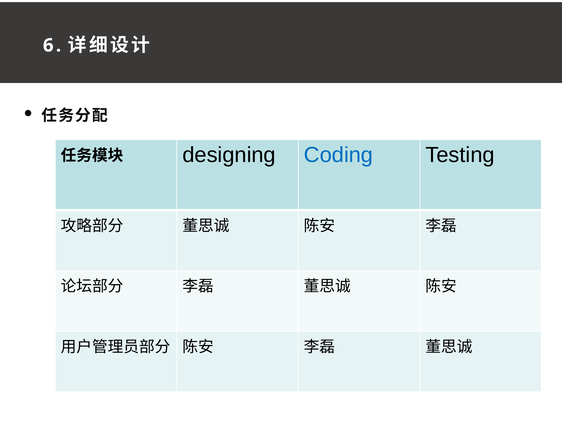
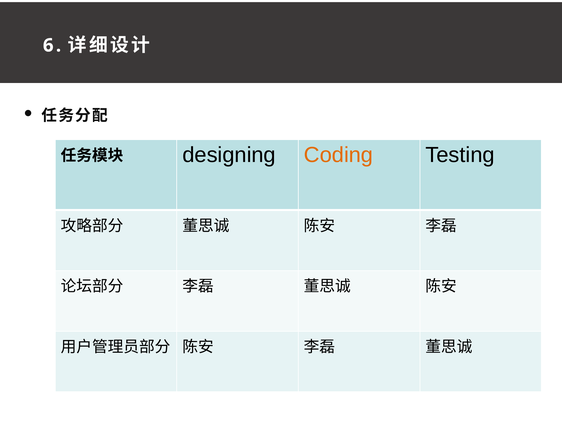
Coding colour: blue -> orange (339, 155)
